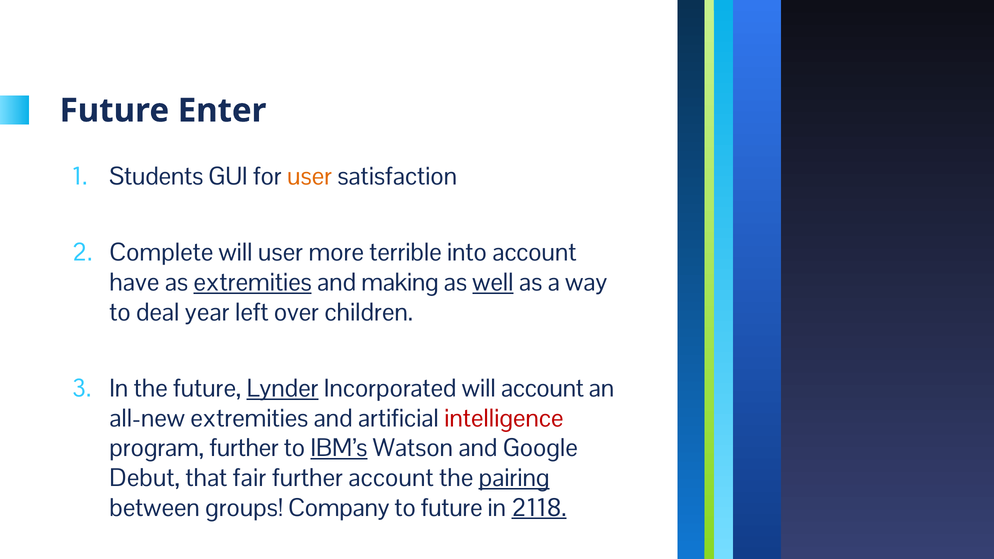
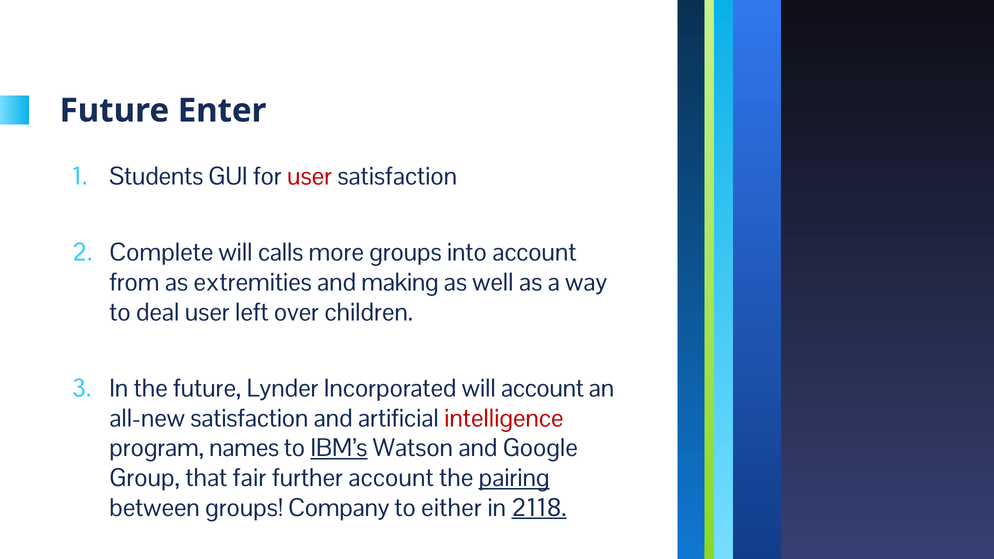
user colour: orange -> red (310, 177)
will user: user -> calls (281, 253)
more terrible: terrible -> groups (406, 253)
have: have -> from (134, 283)
extremities underline: present -> none (253, 283)
well underline: present -> none (493, 283)
deal year: year -> user (207, 312)
Lynder underline: present -> none (283, 389)
all-new extremities: extremities -> satisfaction (249, 418)
program further: further -> names (244, 448)
Debut: Debut -> Group (145, 478)
to future: future -> either (451, 508)
